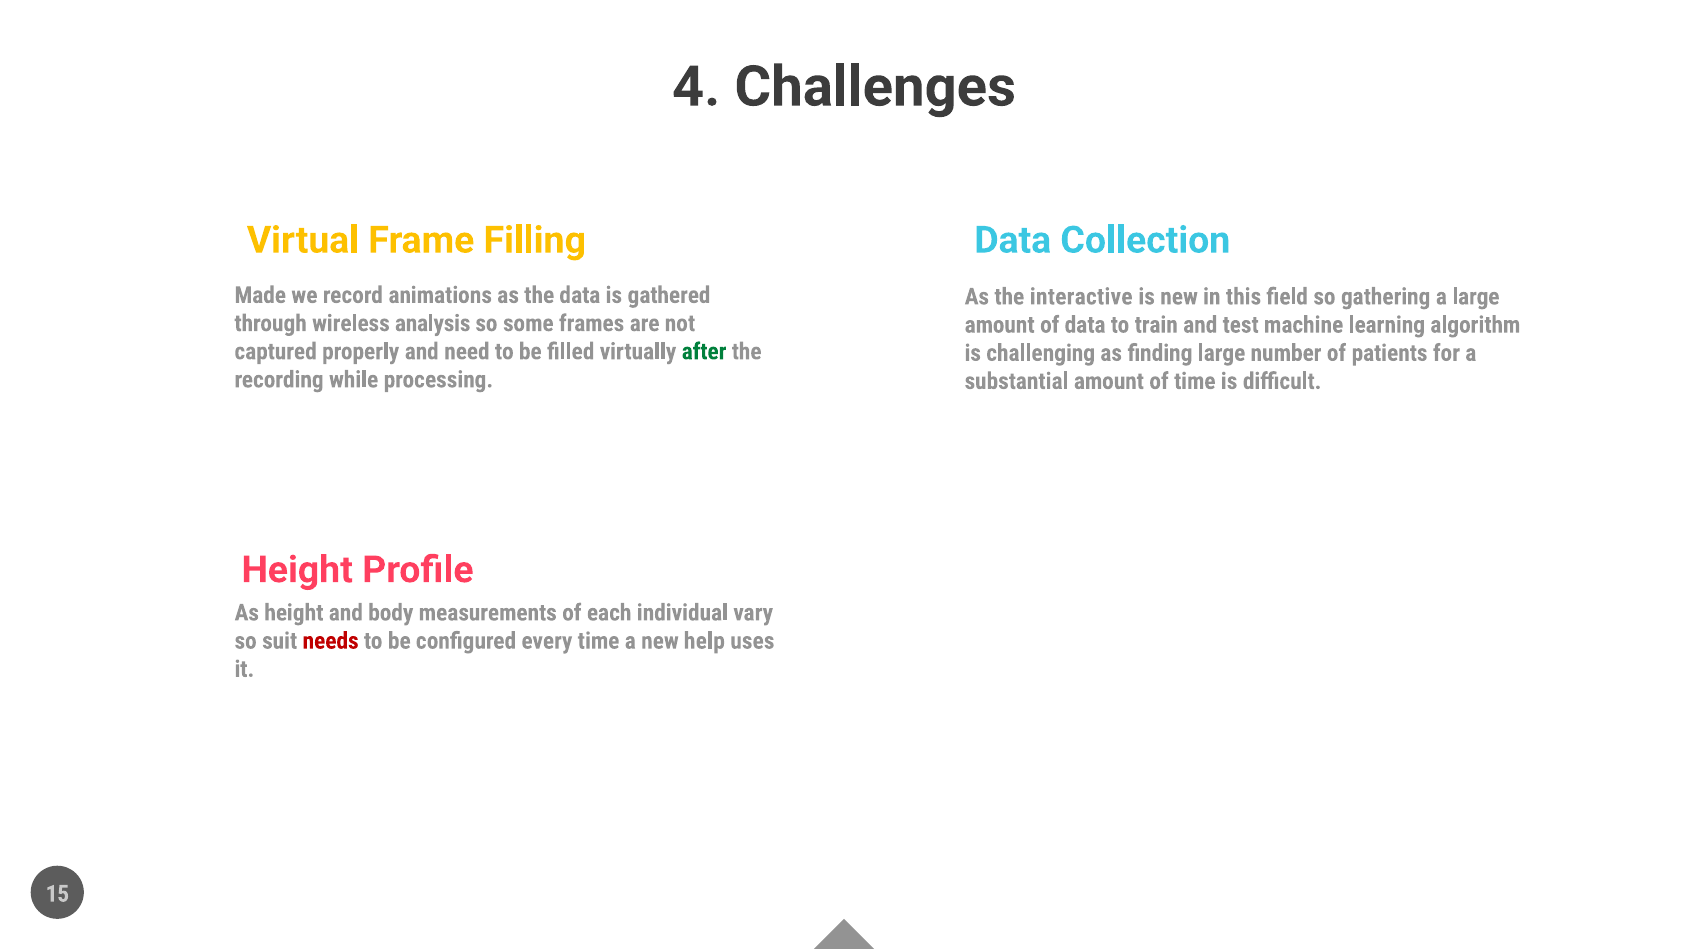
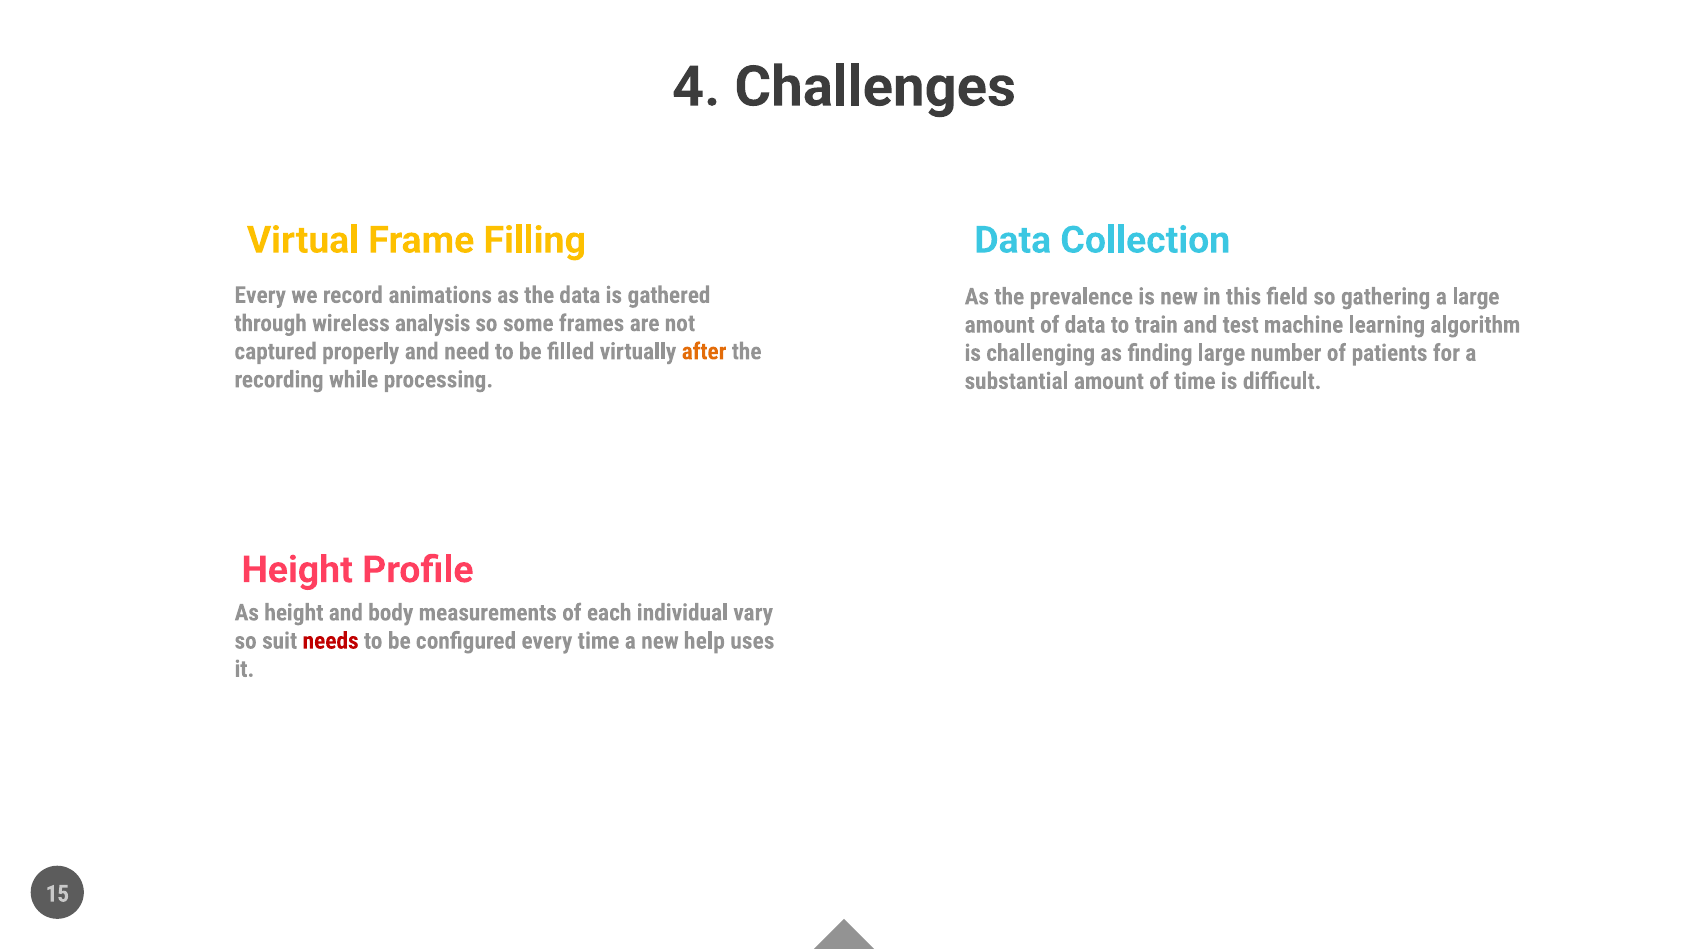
Made: Made -> Every (260, 295)
interactive: interactive -> prevalence (1081, 297)
after colour: green -> orange (704, 352)
